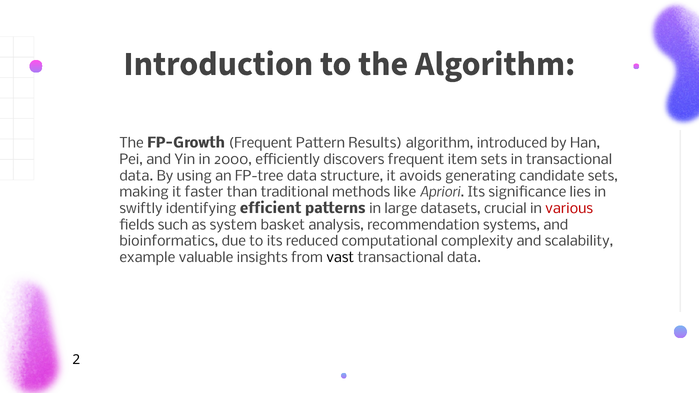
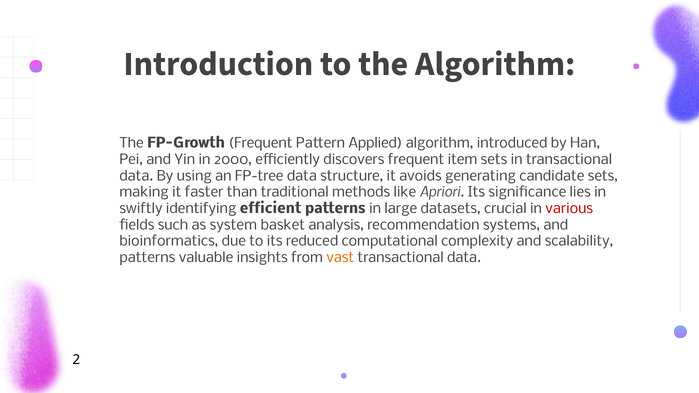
Results: Results -> Applied (375, 144)
example: example -> patterns (147, 258)
vast colour: black -> orange (340, 258)
